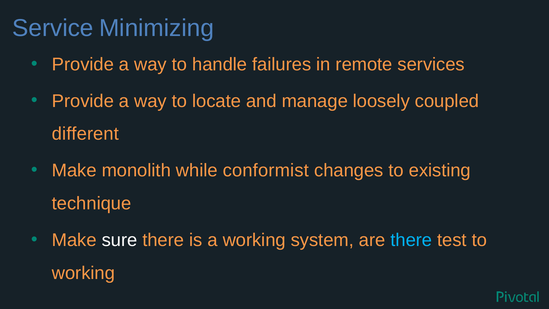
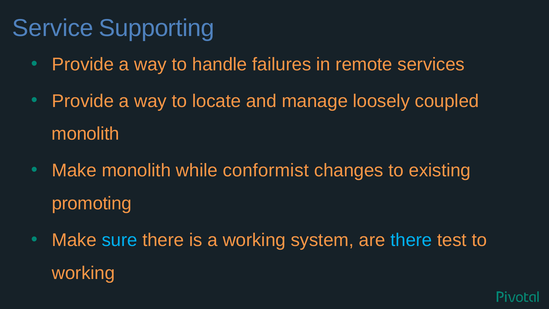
Minimizing: Minimizing -> Supporting (157, 28)
different: different -> monolith (86, 134)
technique: technique -> promoting (92, 203)
sure colour: white -> light blue (119, 240)
